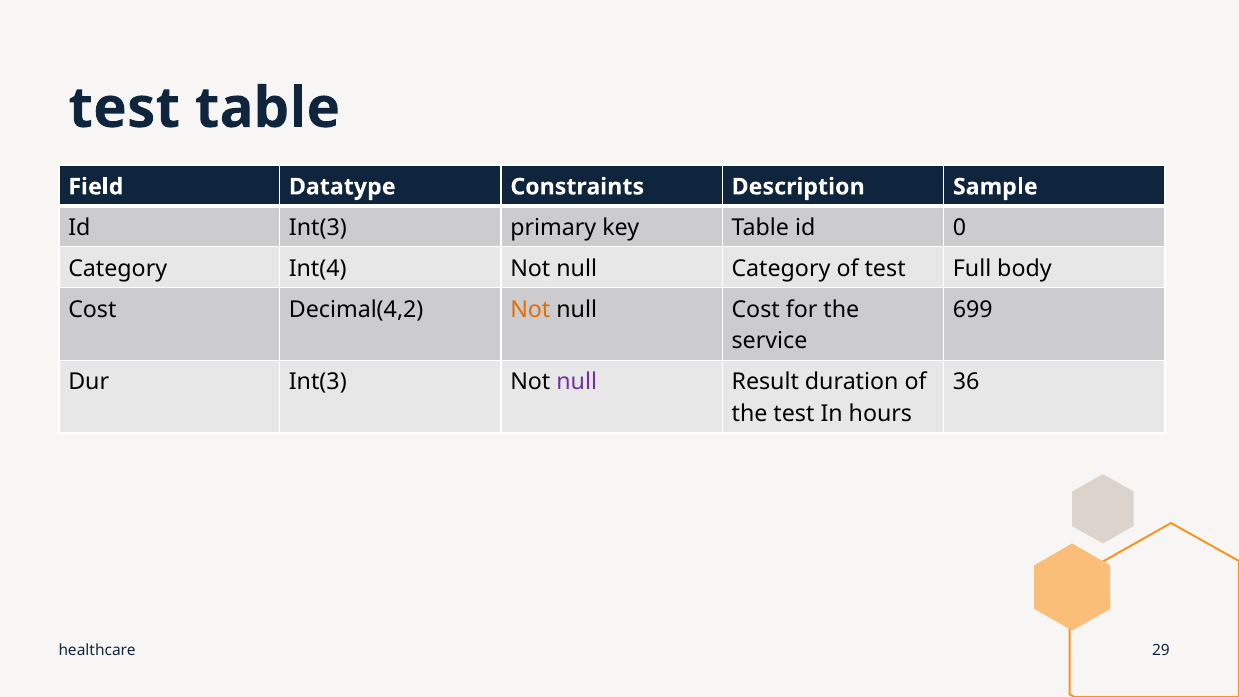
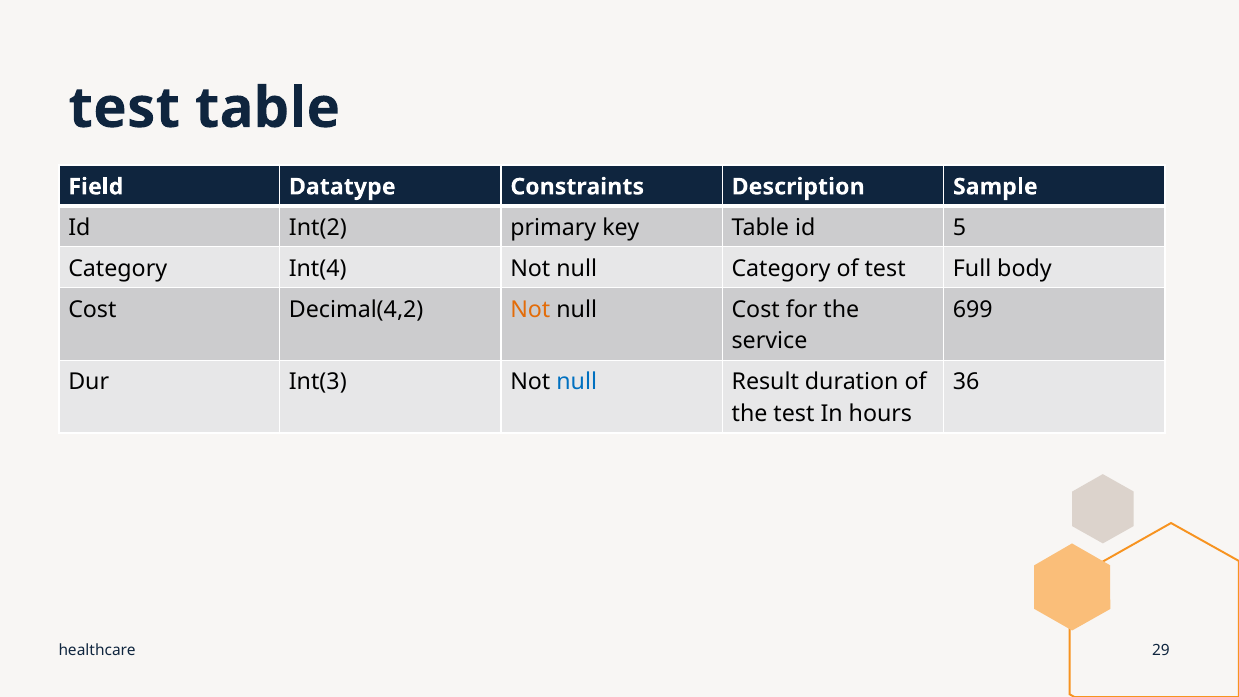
Id Int(3: Int(3 -> Int(2 (318, 228)
0: 0 -> 5 (960, 228)
null colour: purple -> blue (577, 382)
